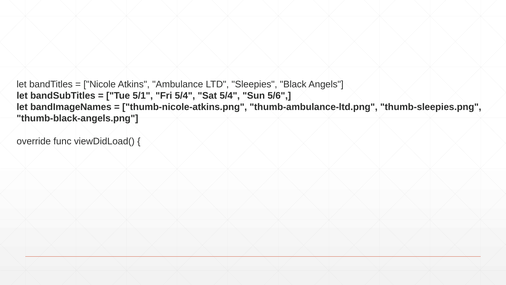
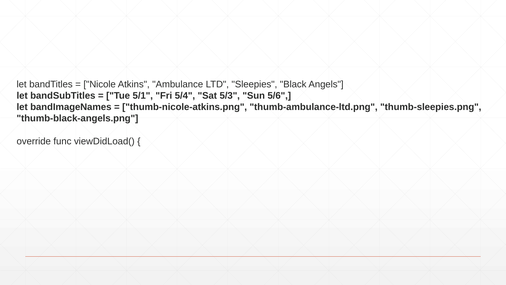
Sat 5/4: 5/4 -> 5/3 (230, 95)
